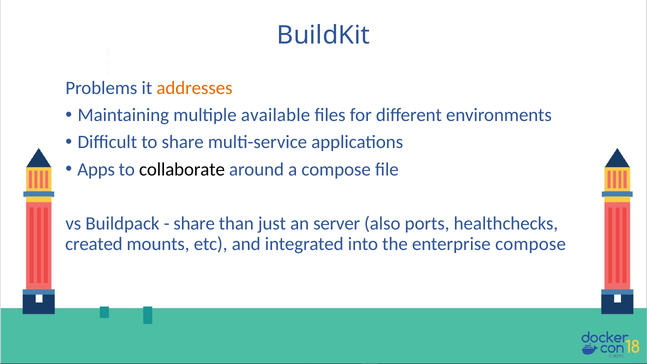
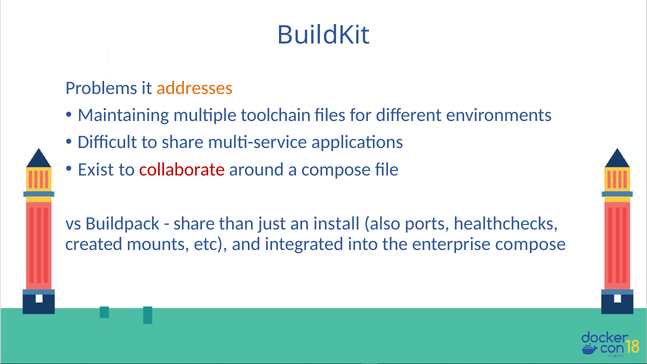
available: available -> toolchain (276, 115)
Apps: Apps -> Exist (96, 169)
collaborate colour: black -> red (182, 169)
server: server -> install (337, 223)
